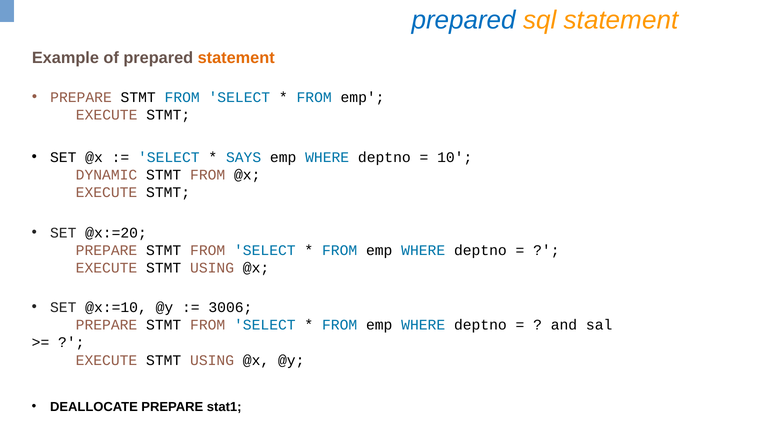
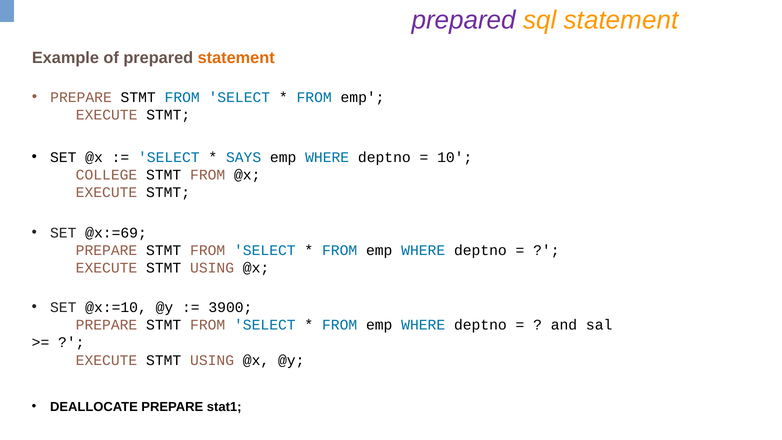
prepared colour: blue -> purple (464, 20)
DYNAMIC: DYNAMIC -> COLLEGE (107, 175)
@x:=20: @x:=20 -> @x:=69 (116, 233)
3006: 3006 -> 3900 (230, 307)
